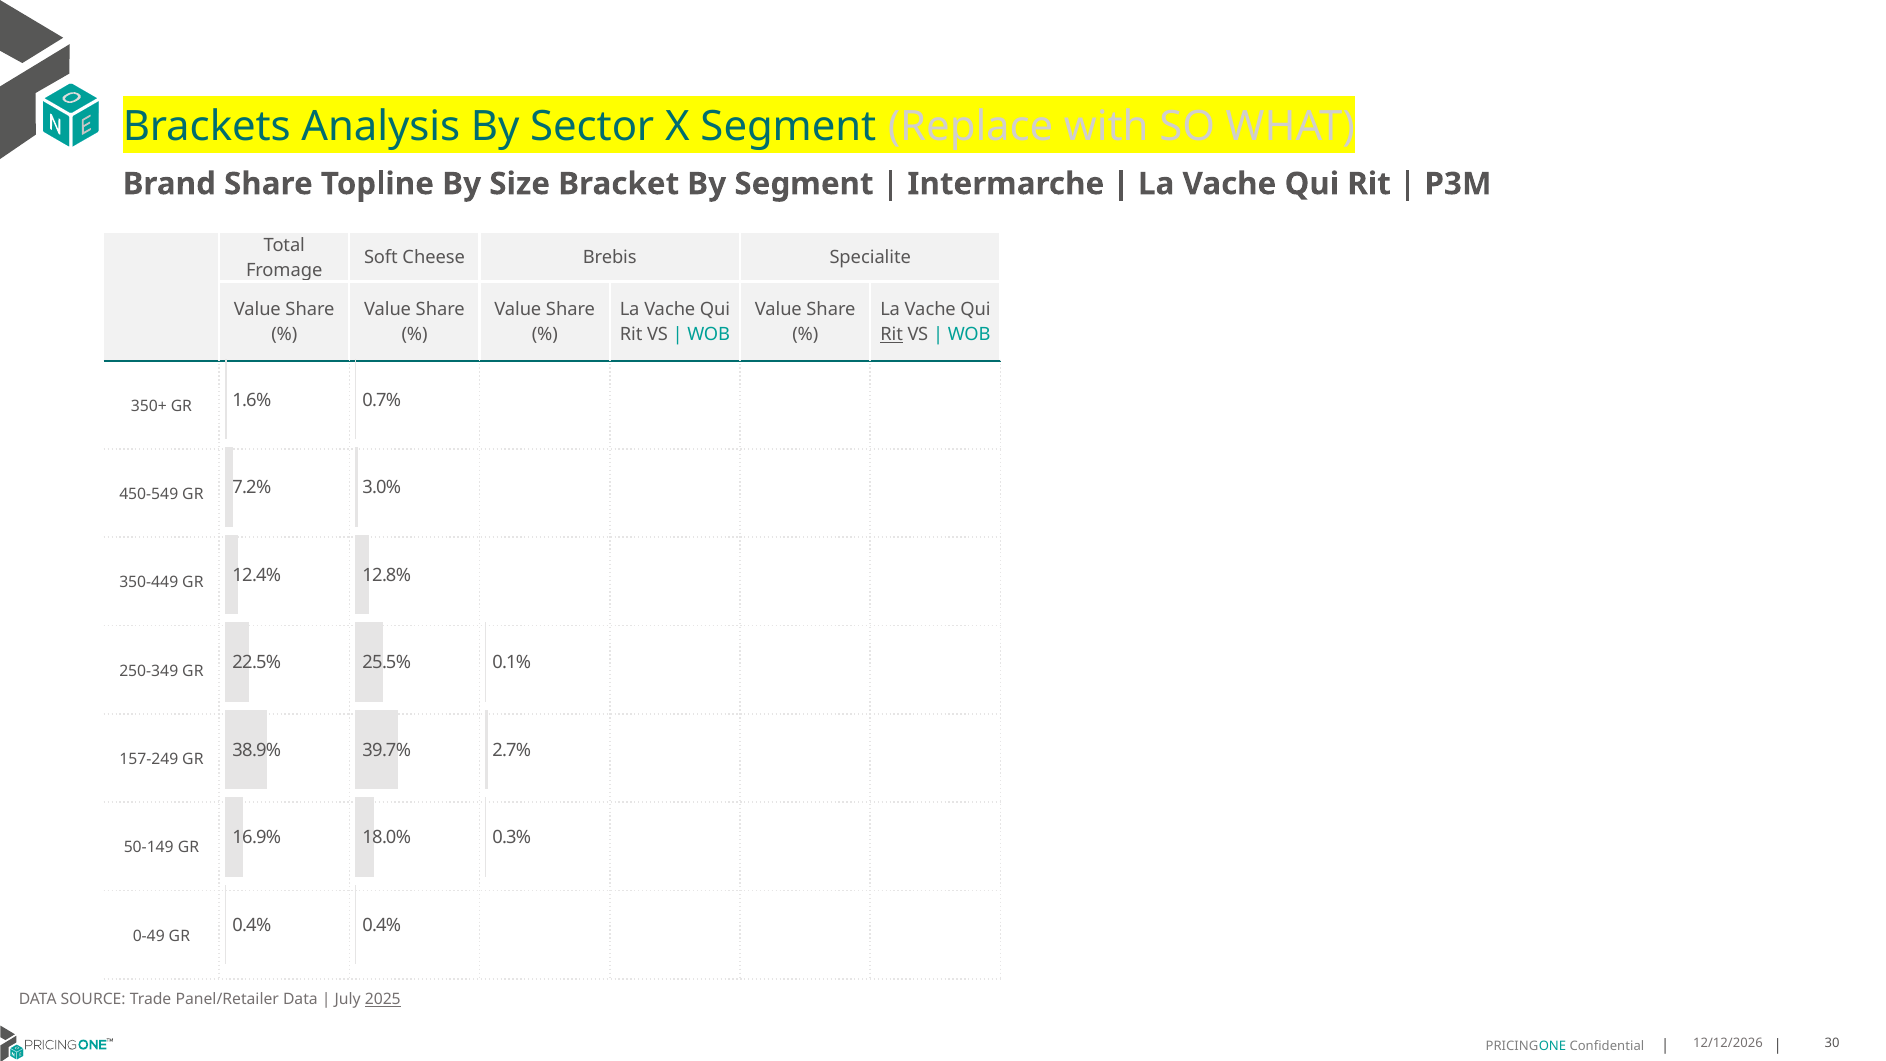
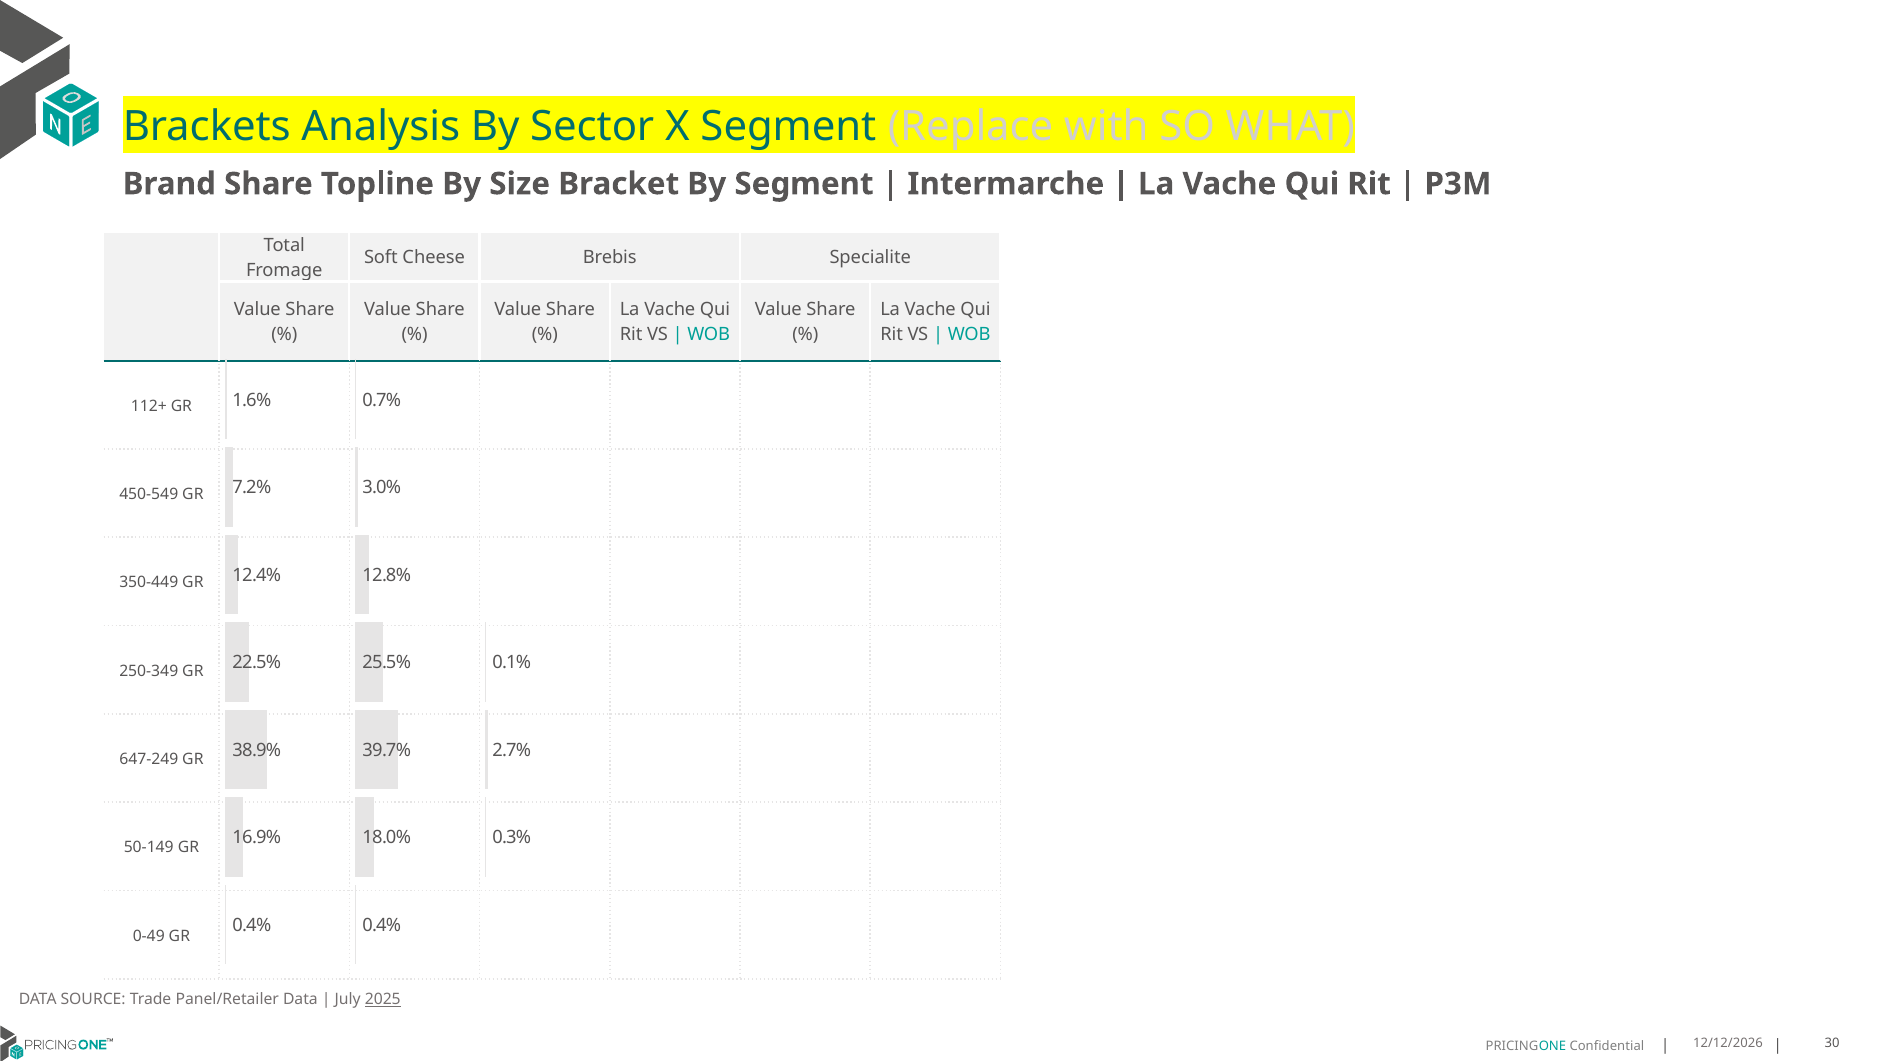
Rit underline: present -> none (892, 334)
350+: 350+ -> 112+ (149, 406)
157-249: 157-249 -> 647-249 (149, 759)
